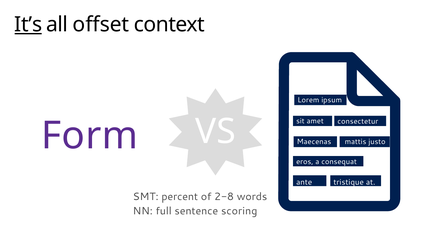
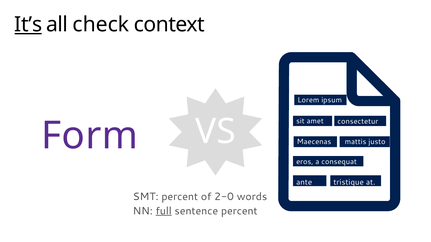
offset: offset -> check (101, 25)
2-8: 2-8 -> 2-0 (224, 197)
full underline: none -> present (164, 211)
sentence scoring: scoring -> percent (239, 211)
